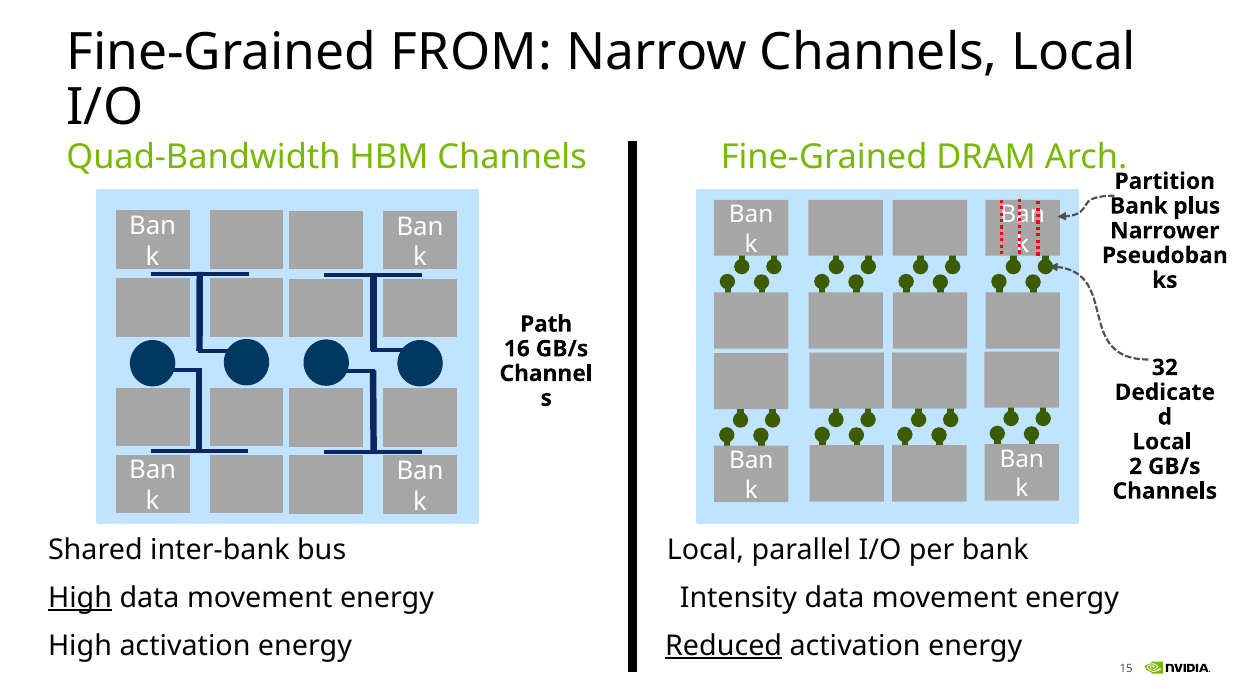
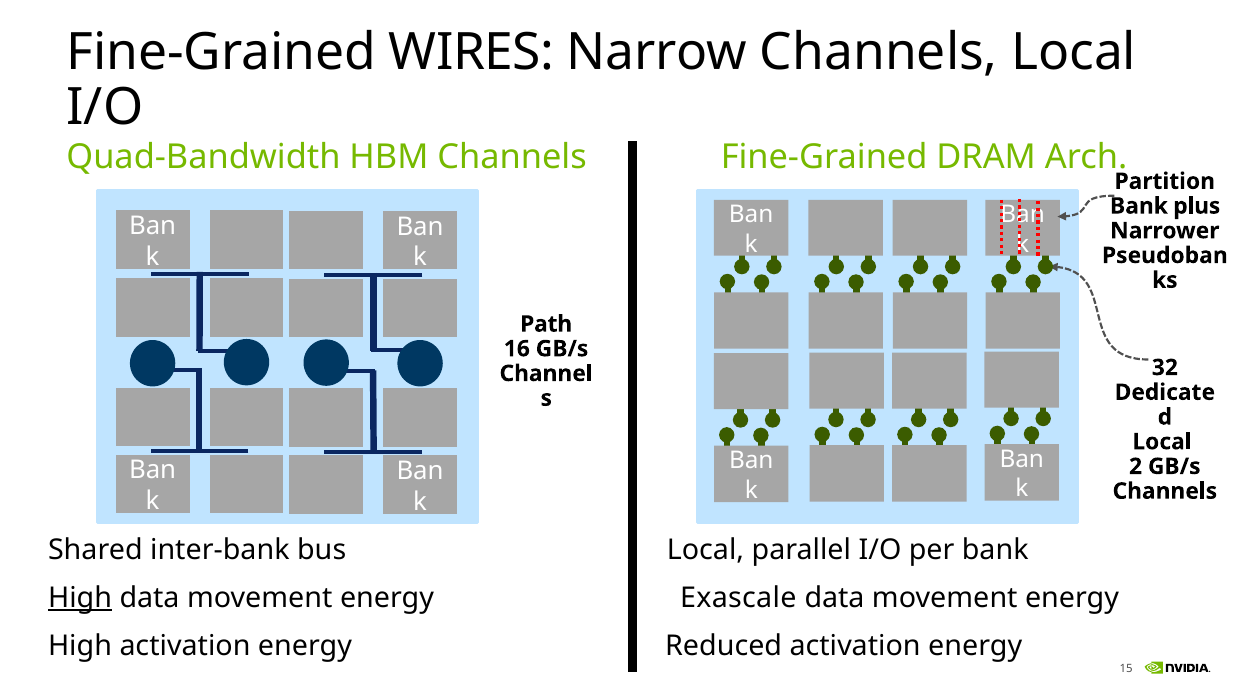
FROM: FROM -> WIRES (472, 52)
Intensity: Intensity -> Exascale (738, 597)
Reduced underline: present -> none (724, 645)
